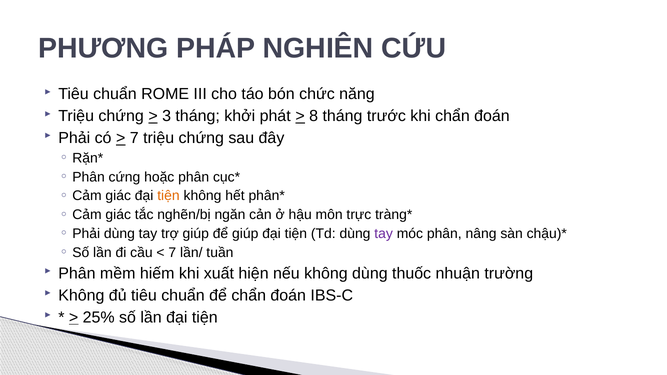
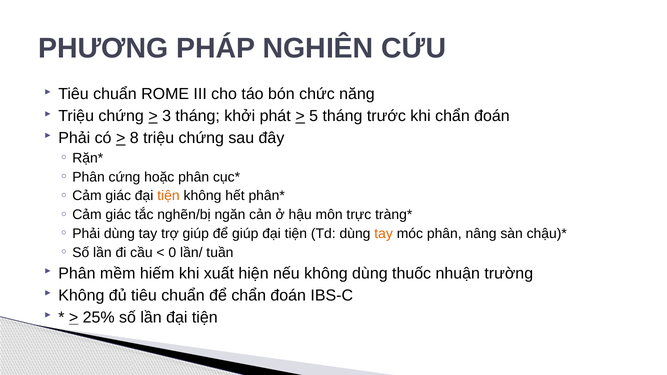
8: 8 -> 5 (314, 116)
7: 7 -> 8 (134, 138)
tay colour: purple -> orange (384, 234)
7: 7 -> 0 (172, 253)
